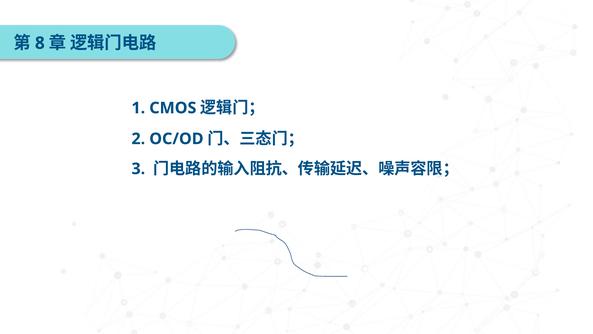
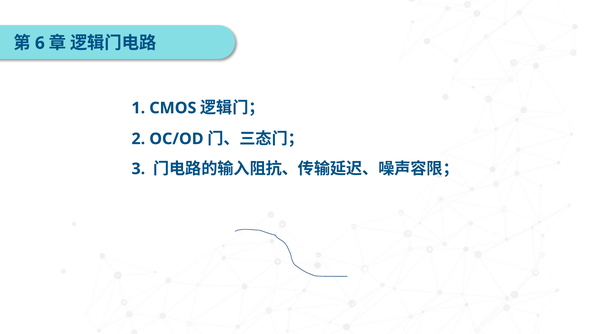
8: 8 -> 6 (40, 43)
